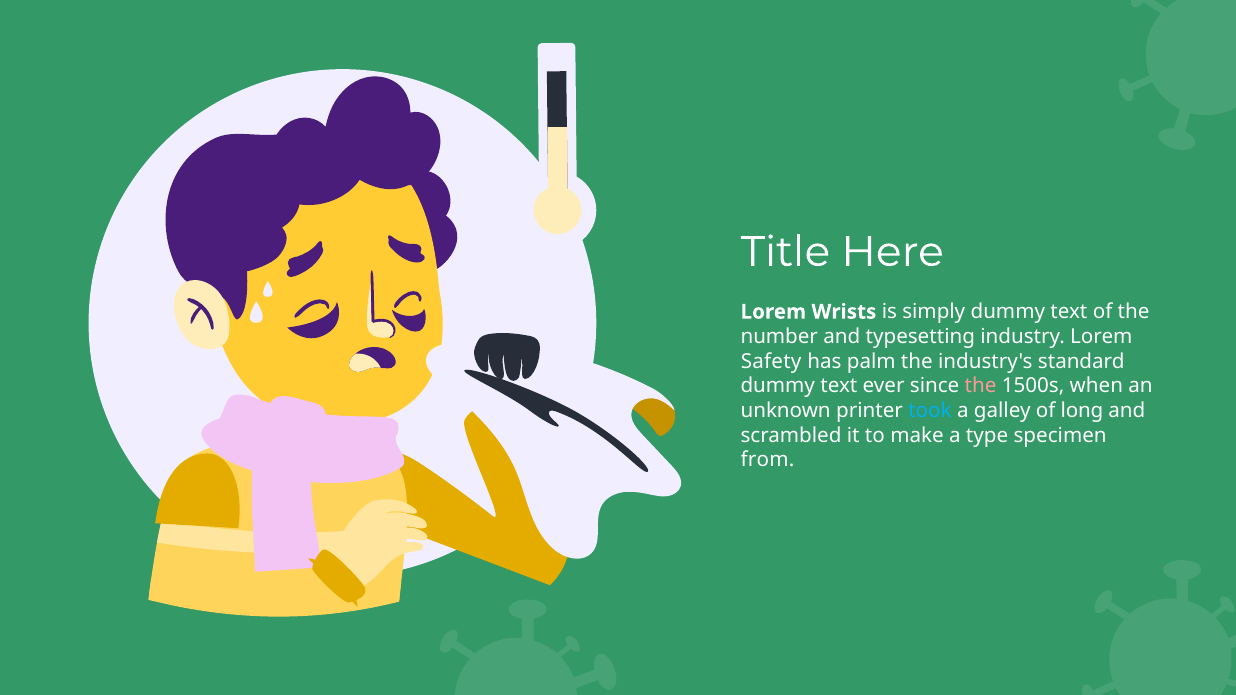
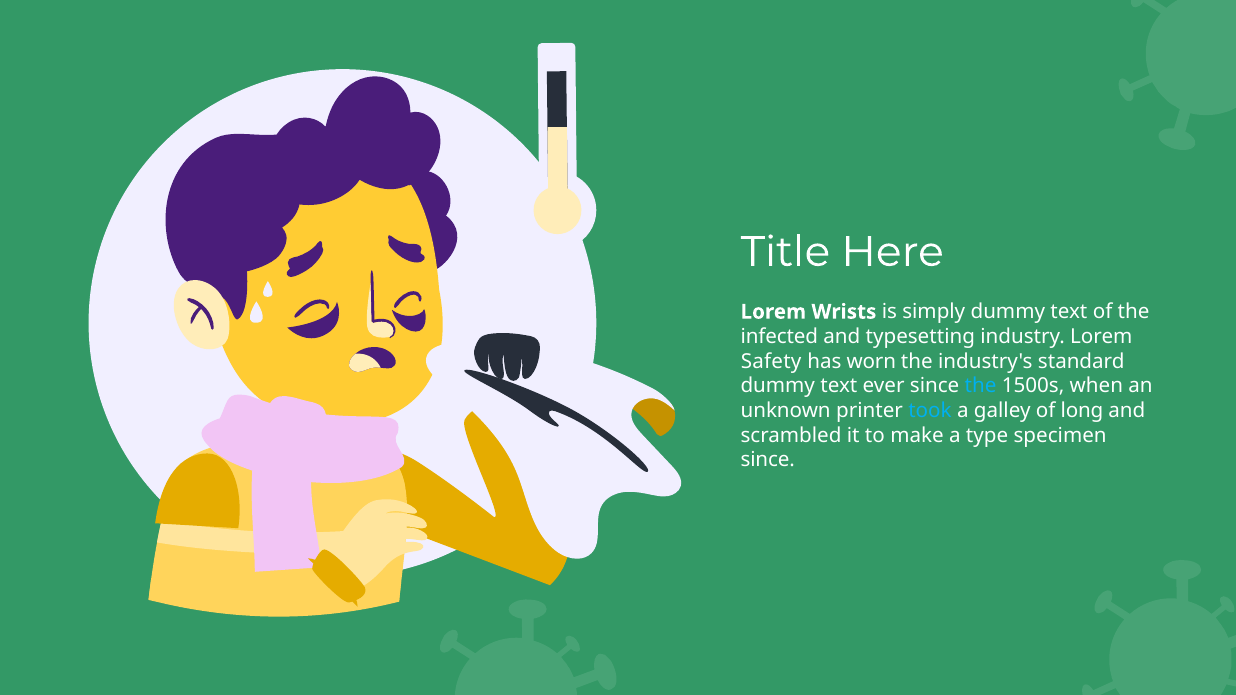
number: number -> infected (779, 337)
palm: palm -> worn (871, 361)
the colour: pink -> light blue (981, 386)
from: from -> since (768, 460)
